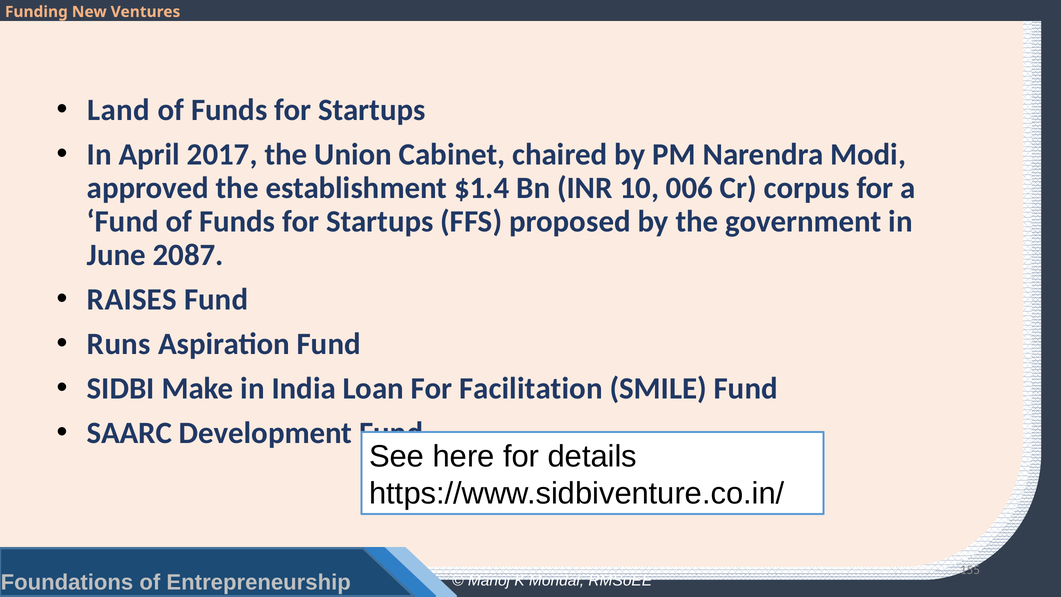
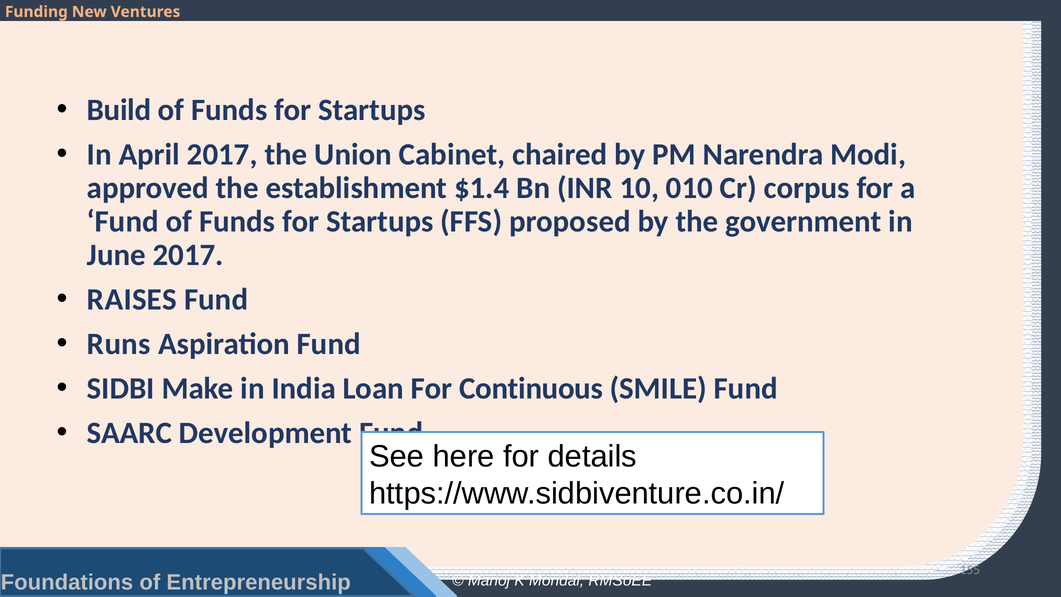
Land: Land -> Build (119, 110)
006: 006 -> 010 (689, 188)
June 2087: 2087 -> 2017 (188, 255)
Facilitation: Facilitation -> Continuous (531, 388)
